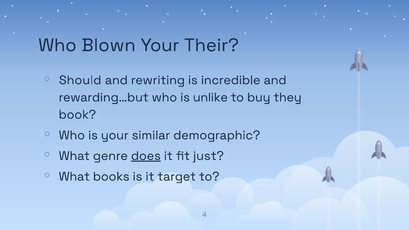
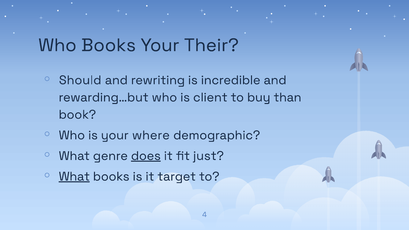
Who Blown: Blown -> Books (109, 45)
unlike: unlike -> client (210, 97)
they: they -> than (288, 97)
similar: similar -> where (151, 135)
What underline: none -> present (74, 176)
